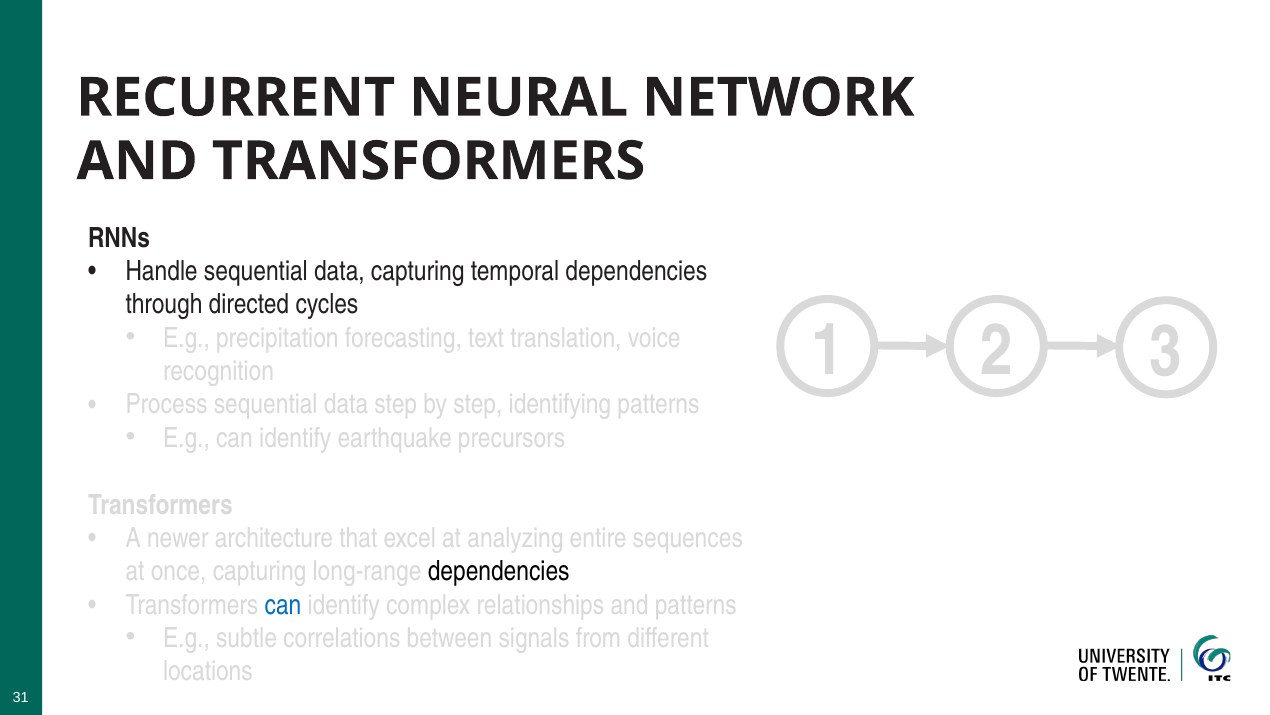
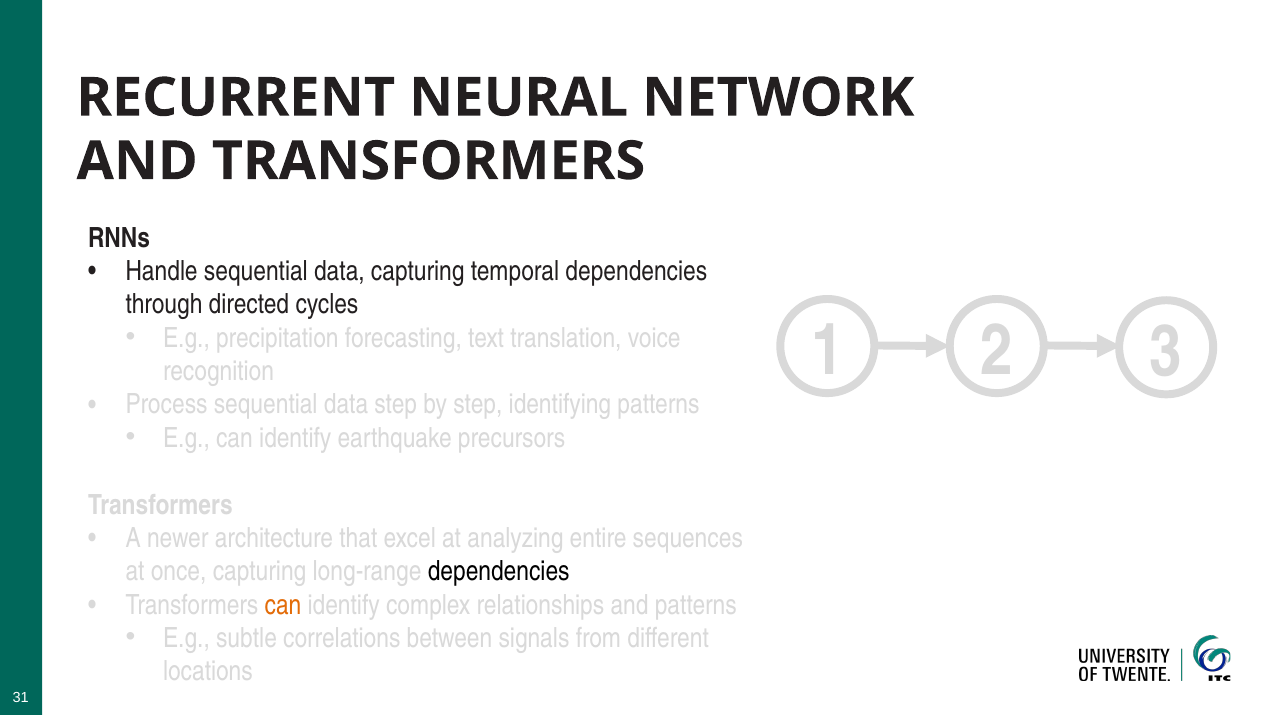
can colour: blue -> orange (283, 604)
